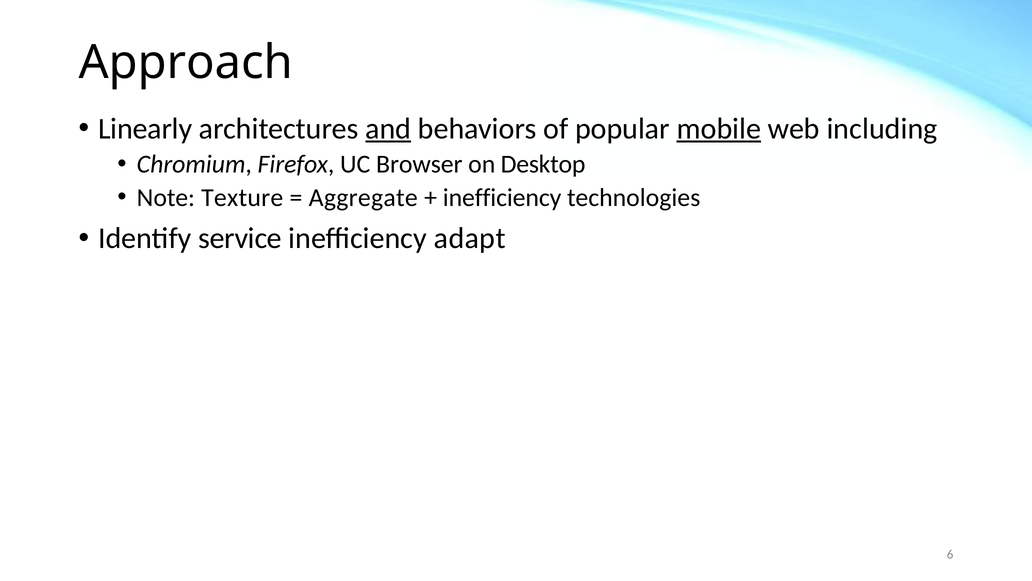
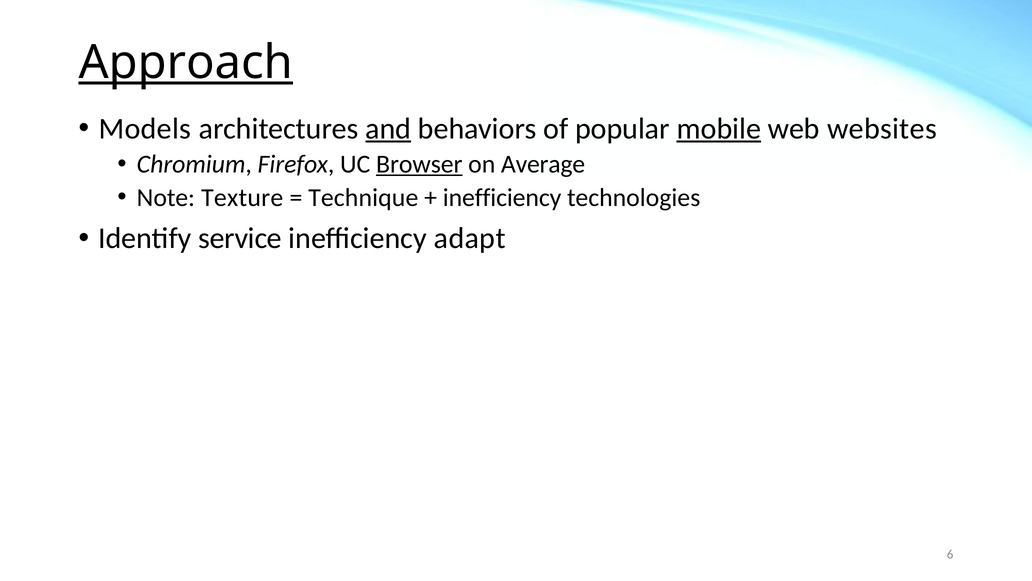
Approach underline: none -> present (186, 62)
Linearly: Linearly -> Models (145, 129)
including: including -> websites (882, 129)
Browser underline: none -> present (419, 164)
Desktop: Desktop -> Average (543, 164)
Aggregate: Aggregate -> Technique (363, 197)
